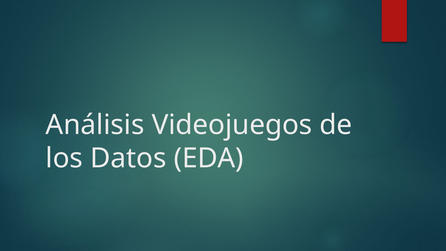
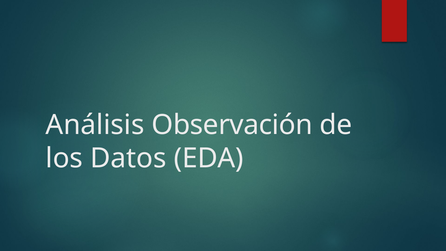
Videojuegos: Videojuegos -> Observación (232, 125)
